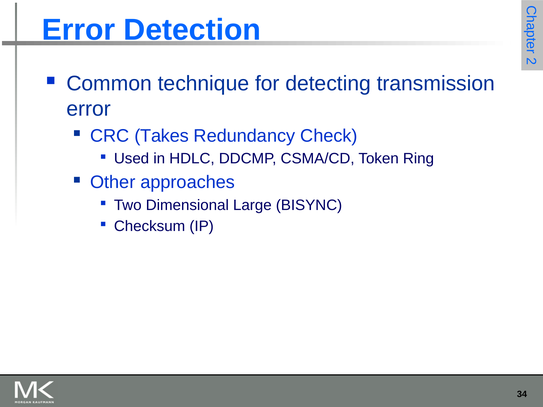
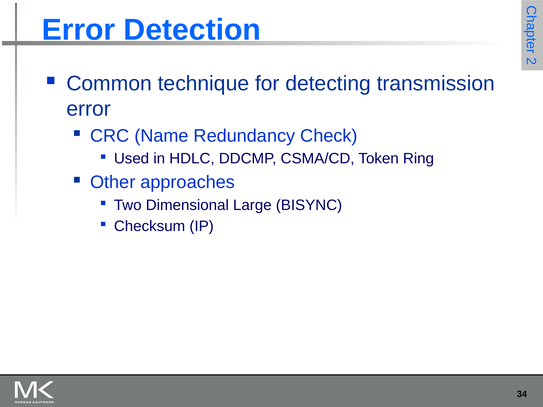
Takes: Takes -> Name (161, 136)
